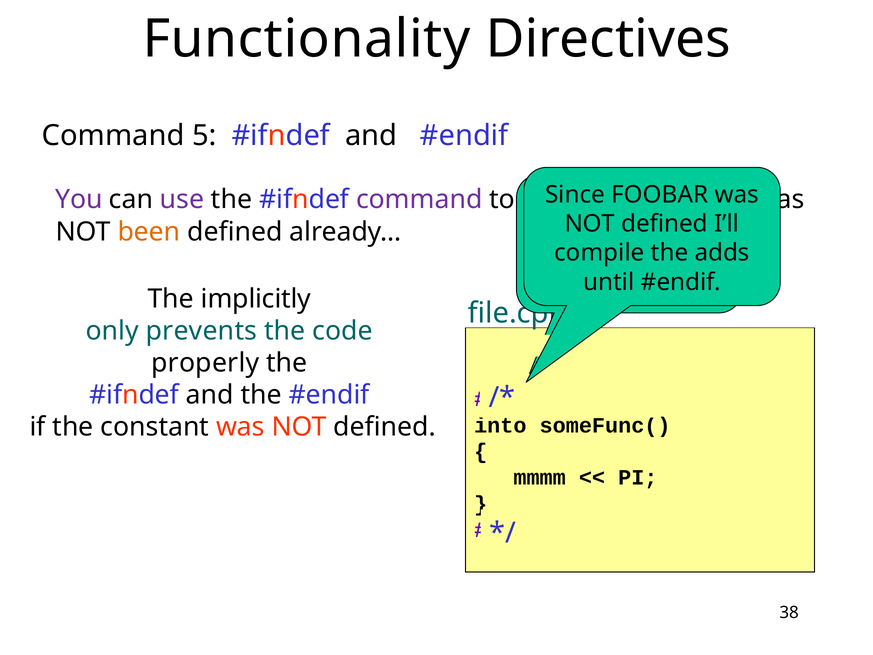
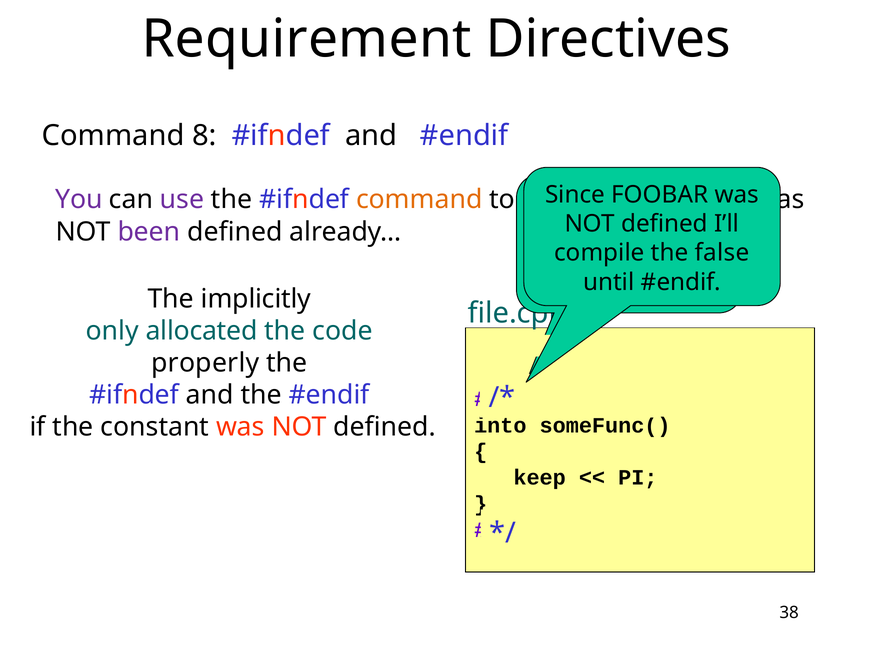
Functionality: Functionality -> Requirement (307, 39)
5: 5 -> 8 (204, 136)
command colour: purple -> orange (419, 200)
been colour: orange -> purple (149, 232)
adds: adds -> false (722, 253)
prevents: prevents -> allocated (202, 331)
mmmm: mmmm -> keep (540, 478)
